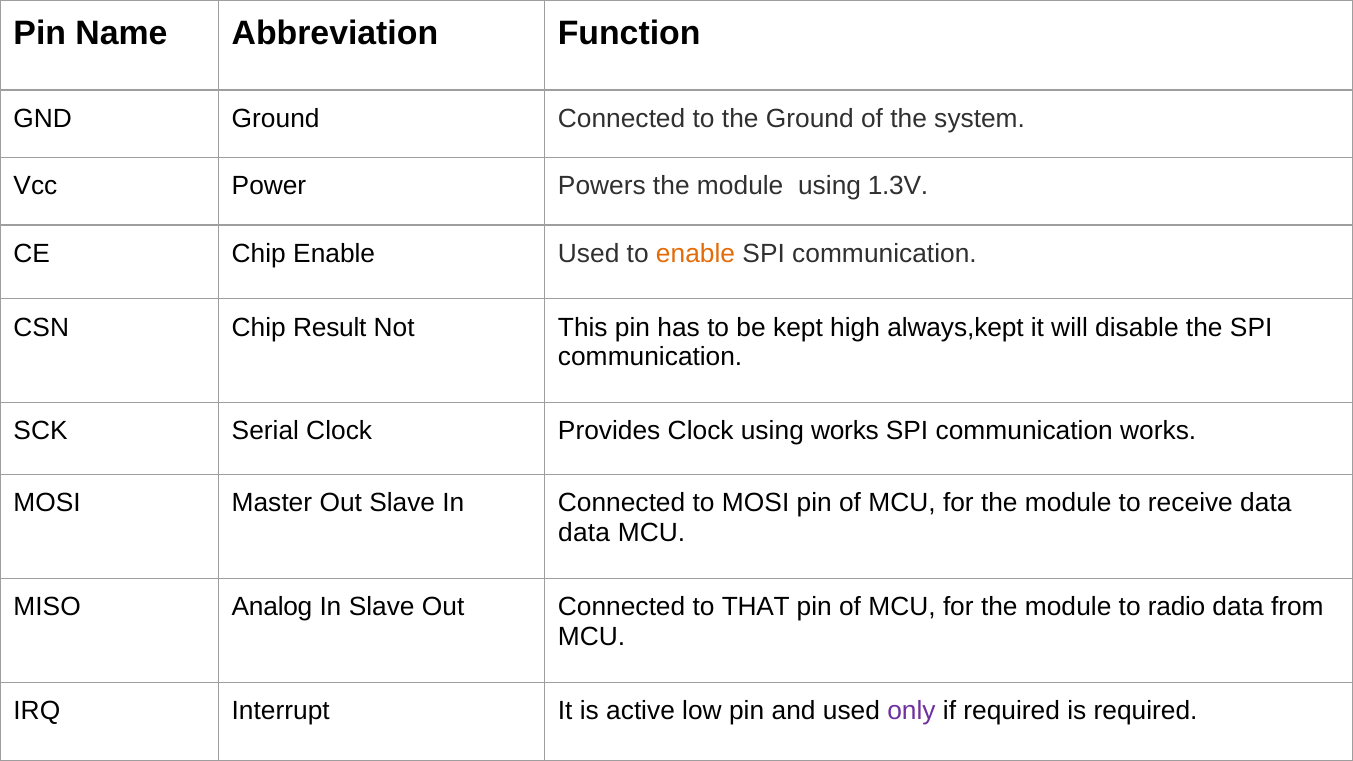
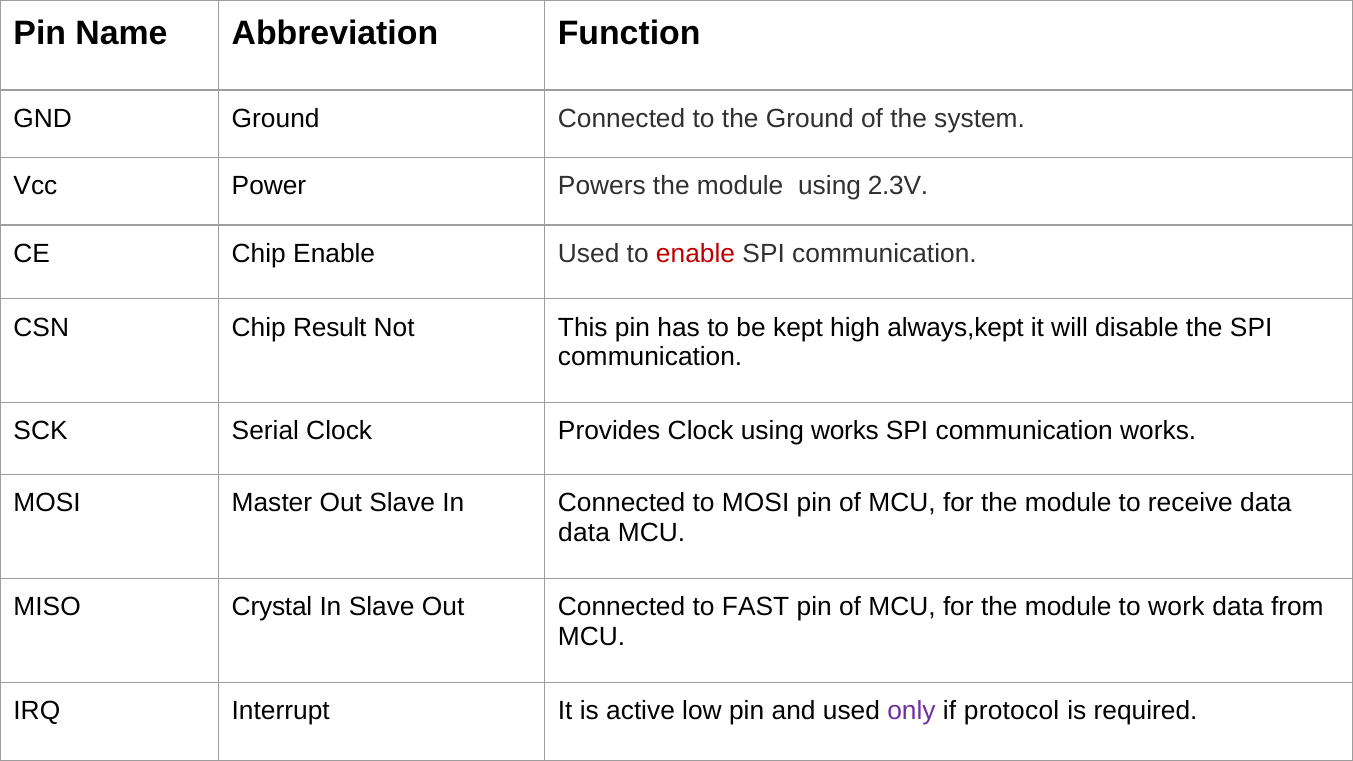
1.3V: 1.3V -> 2.3V (898, 186)
enable colour: orange -> red (696, 254)
Analog: Analog -> Crystal (272, 607)
THAT: THAT -> FAST (756, 607)
radio: radio -> work (1176, 607)
if required: required -> protocol (1012, 711)
